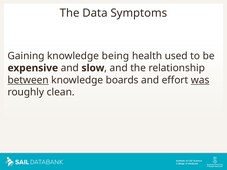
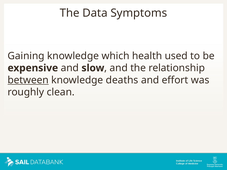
being: being -> which (115, 56)
boards: boards -> deaths (122, 80)
was underline: present -> none (200, 80)
